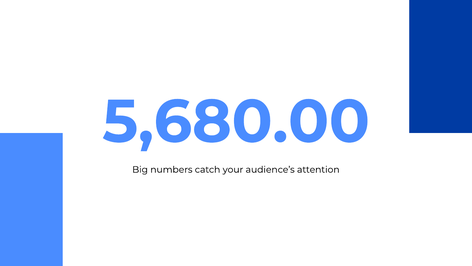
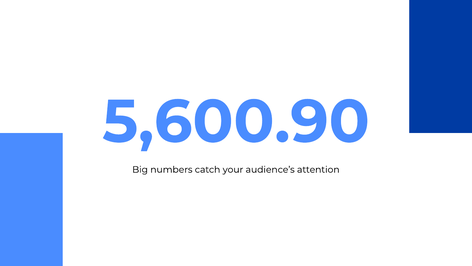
5,680.00: 5,680.00 -> 5,600.90 (236, 122)
